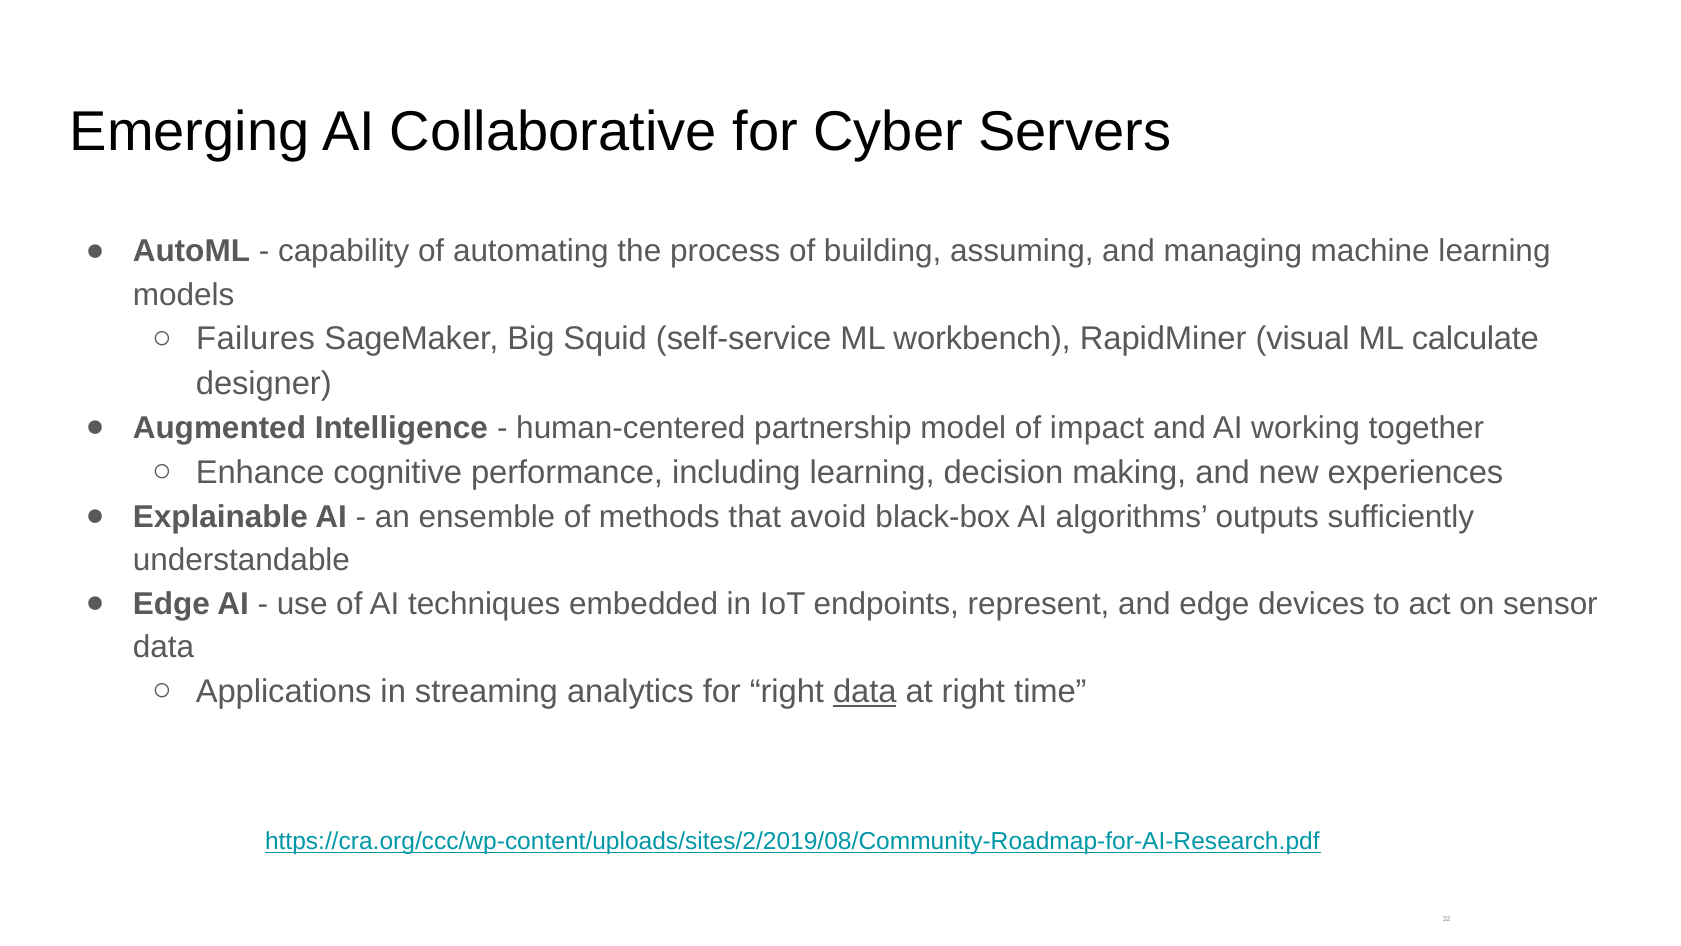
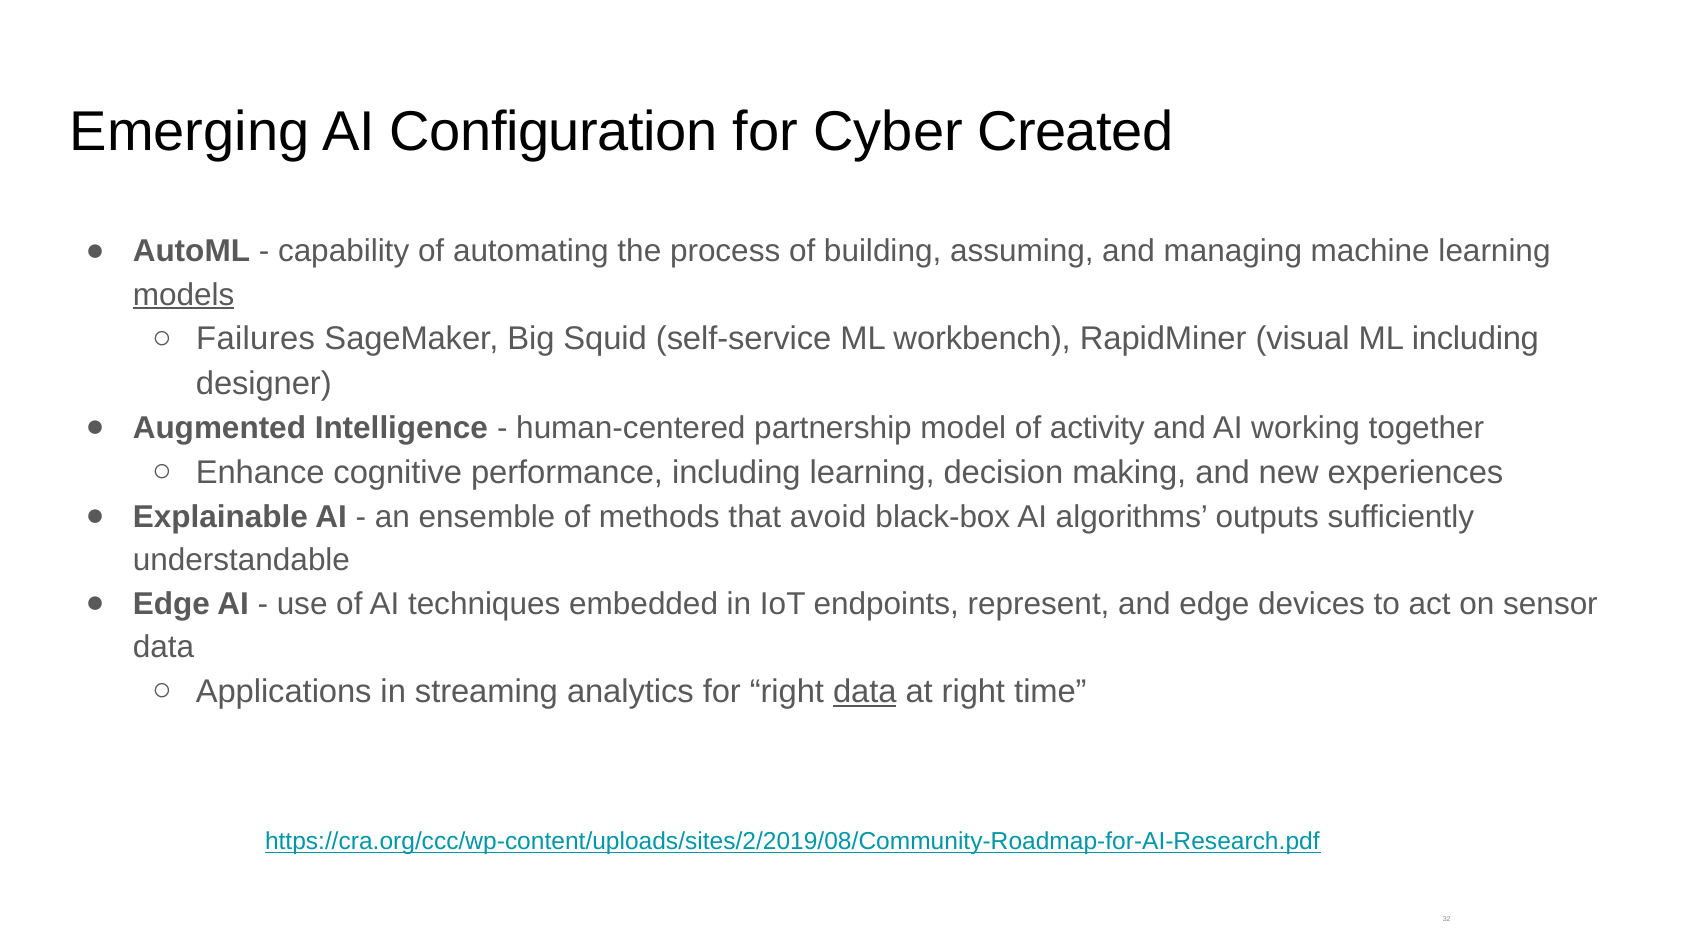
Collaborative: Collaborative -> Configuration (553, 132)
Servers: Servers -> Created (1075, 132)
models underline: none -> present (184, 295)
ML calculate: calculate -> including (1475, 339)
impact: impact -> activity (1097, 428)
